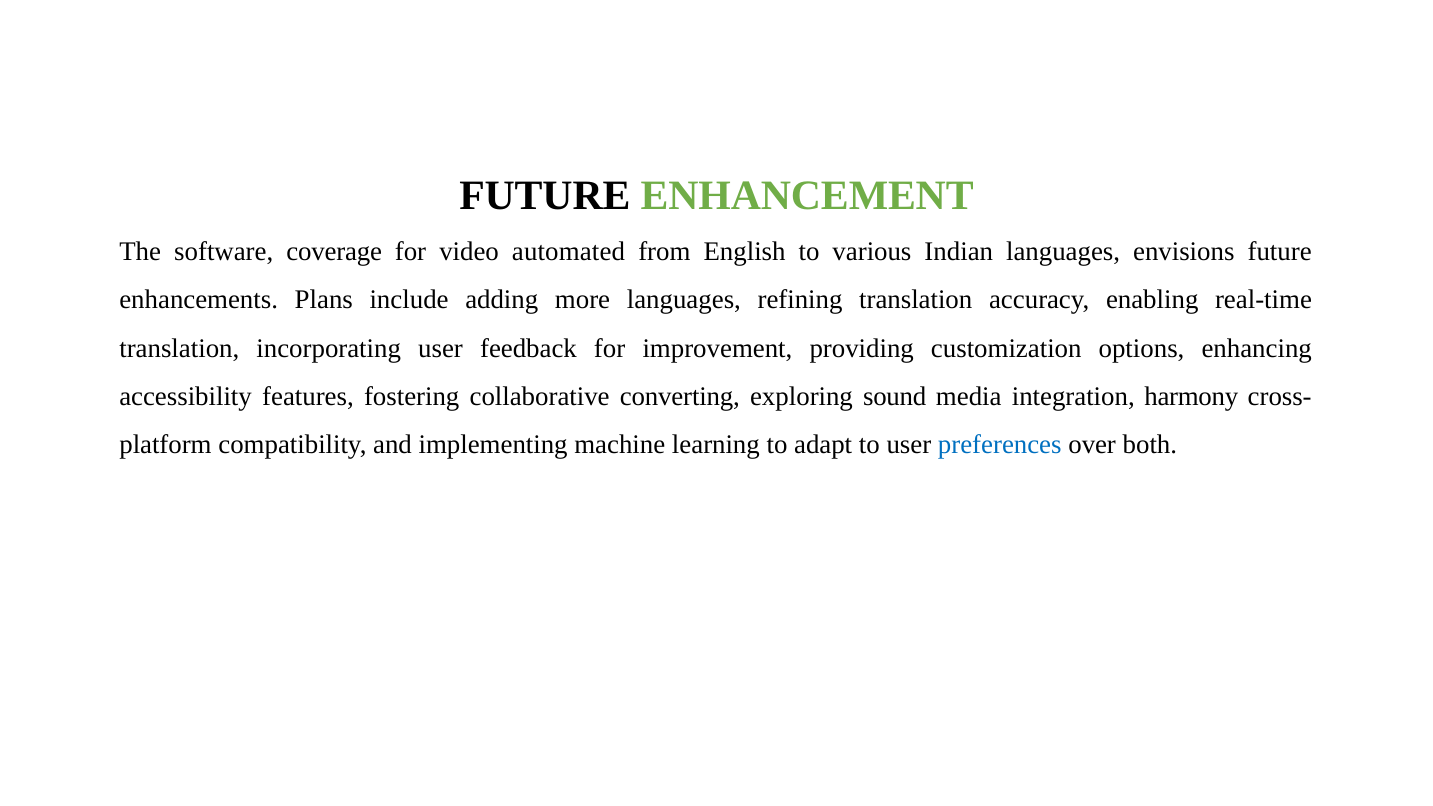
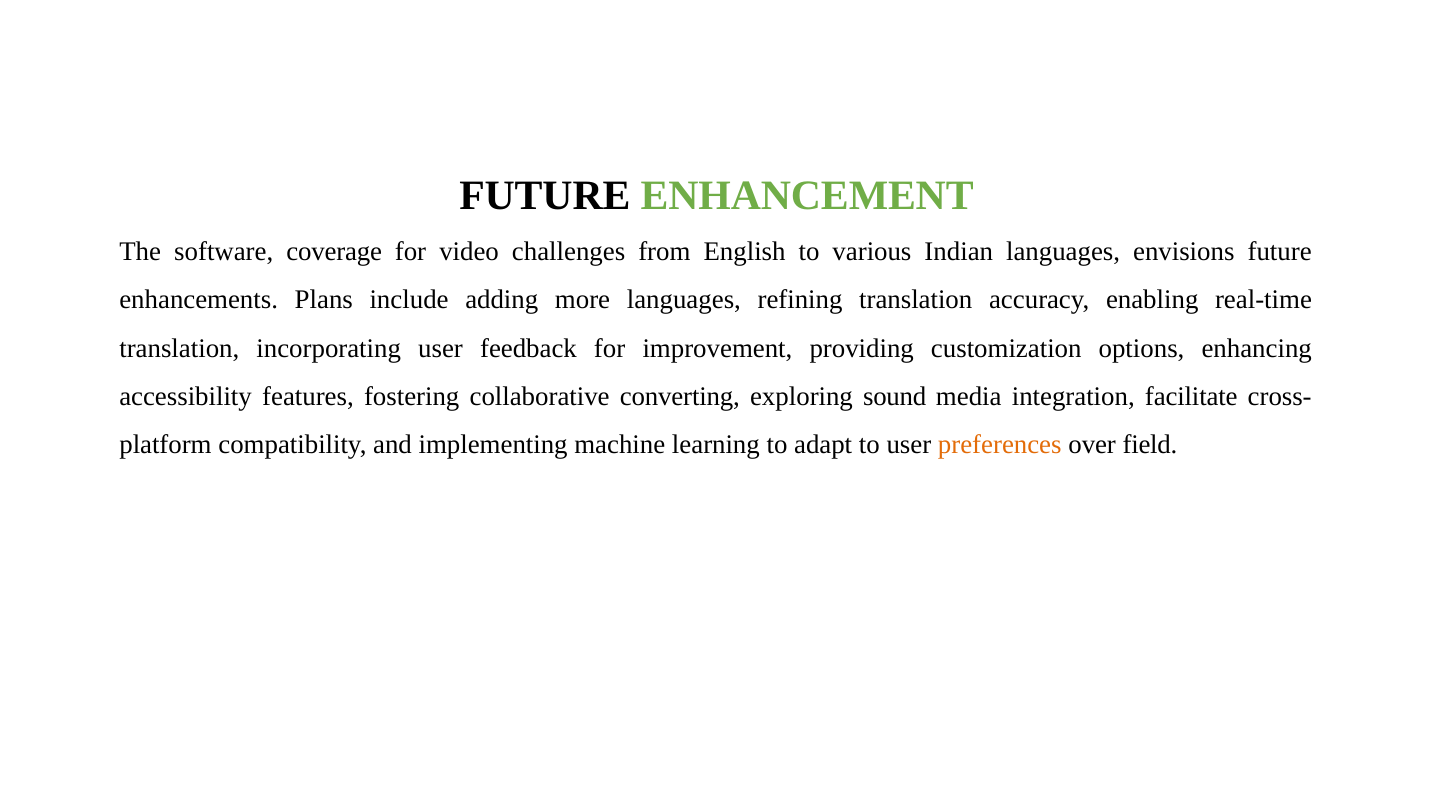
automated: automated -> challenges (569, 252)
harmony: harmony -> facilitate (1191, 397)
preferences colour: blue -> orange (1000, 445)
both: both -> field (1150, 445)
